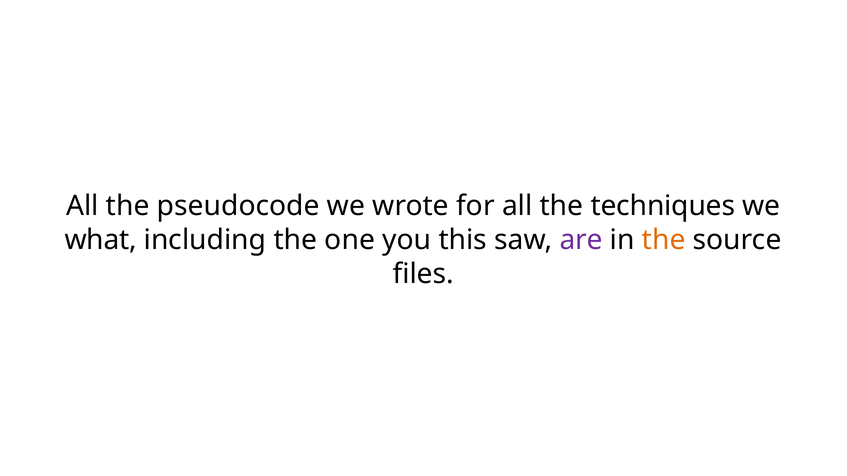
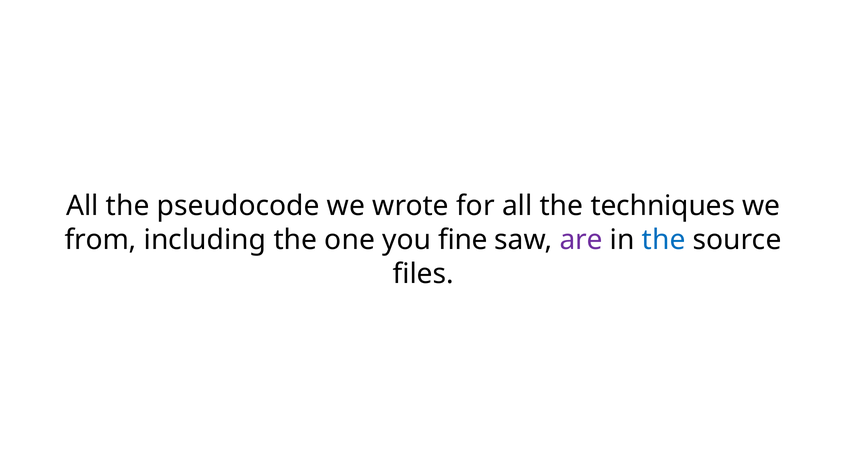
what: what -> from (101, 240)
this: this -> fine (463, 240)
the colour: orange -> blue (664, 240)
